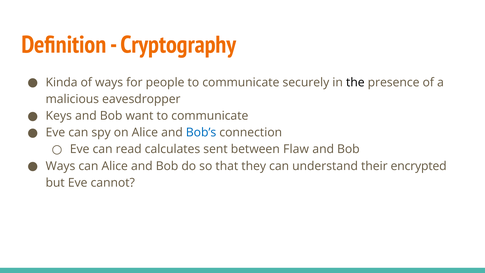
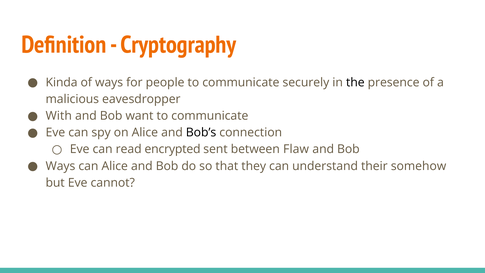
Keys: Keys -> With (59, 116)
Bob’s colour: blue -> black (201, 133)
calculates: calculates -> encrypted (173, 149)
encrypted: encrypted -> somehow (419, 166)
